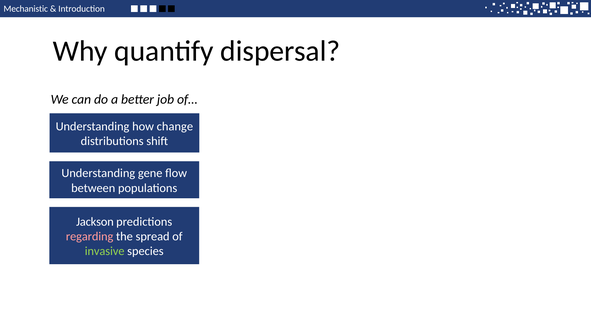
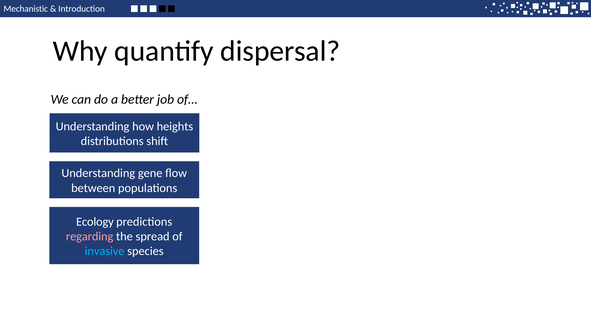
change: change -> heights (175, 127)
Jackson: Jackson -> Ecology (95, 222)
invasive colour: light green -> light blue (105, 252)
